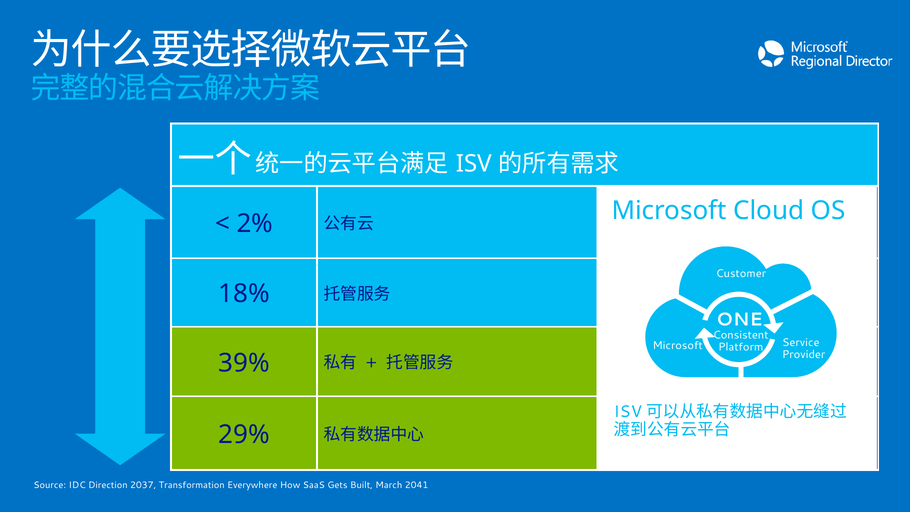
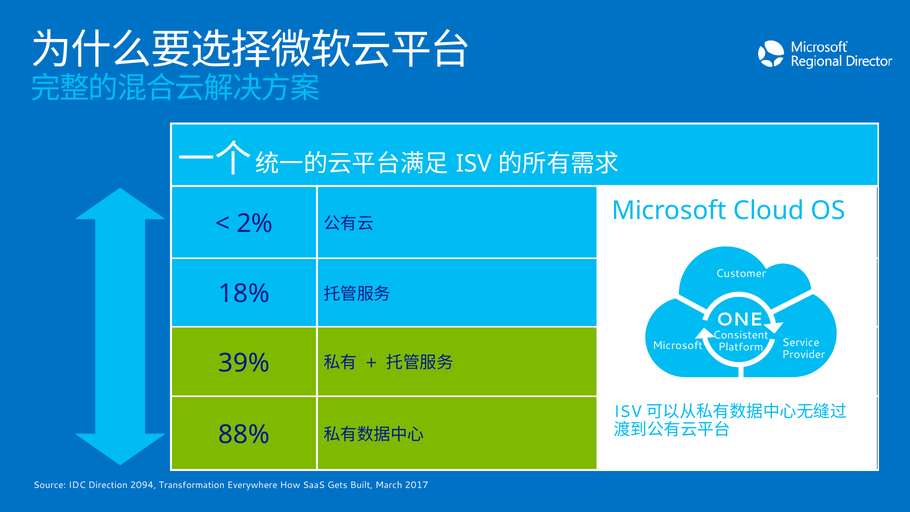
29%: 29% -> 88% (244, 434)
2037: 2037 -> 2094 (143, 485)
2041: 2041 -> 2017 (417, 485)
